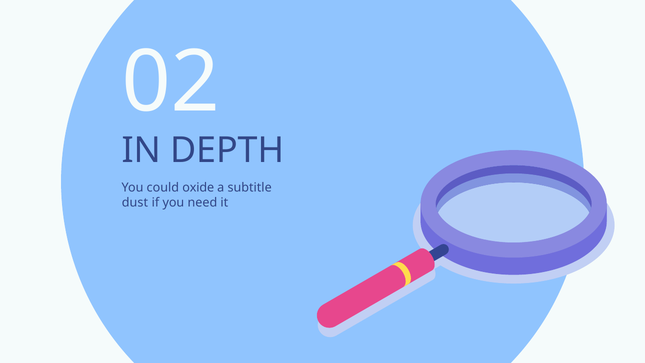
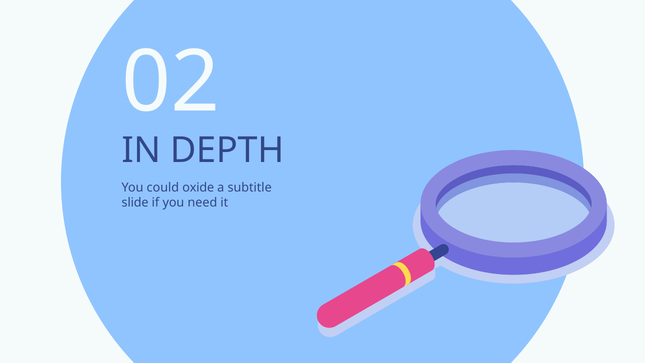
dust: dust -> slide (135, 203)
